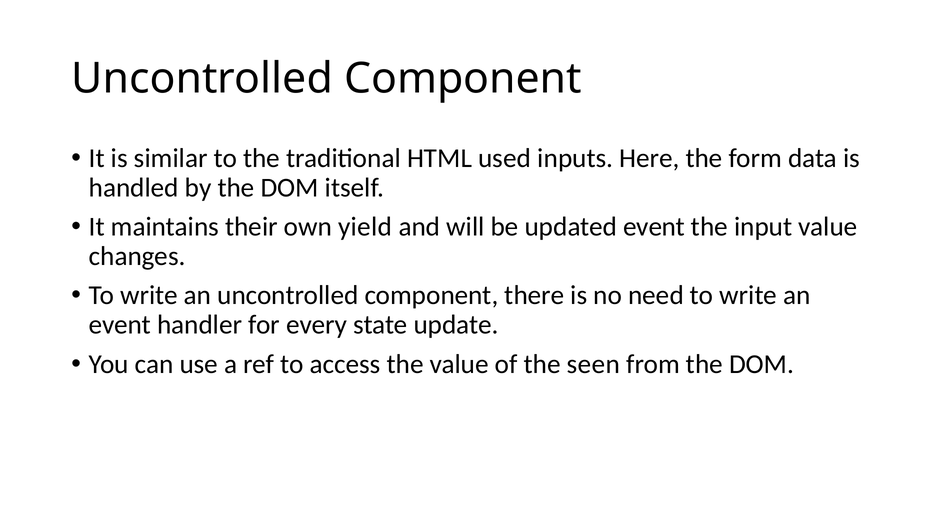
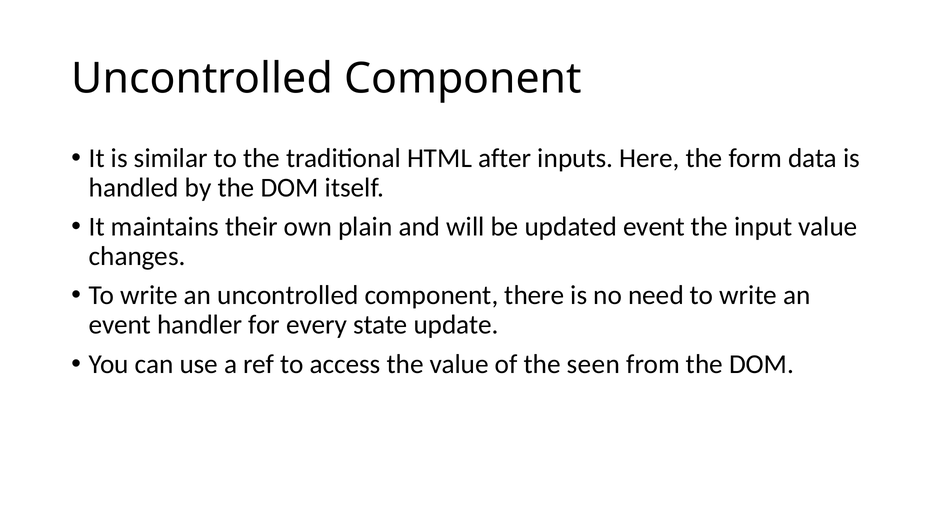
used: used -> after (505, 158)
yield: yield -> plain (365, 227)
